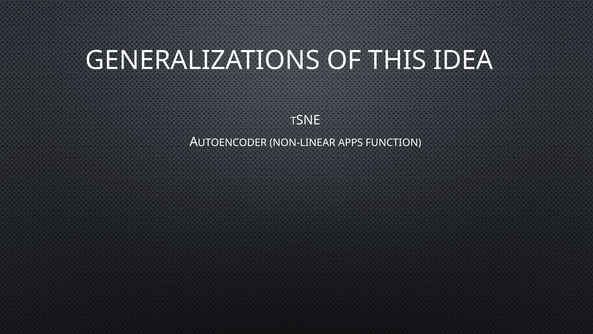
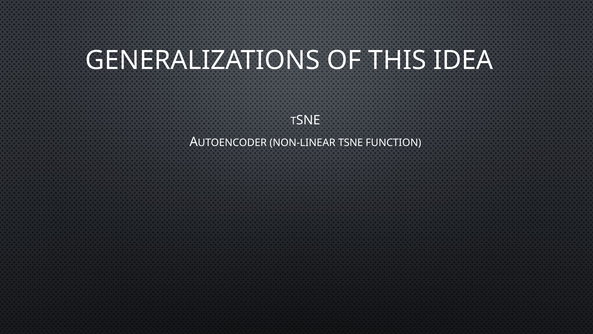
APPS: APPS -> TSNE (351, 143)
